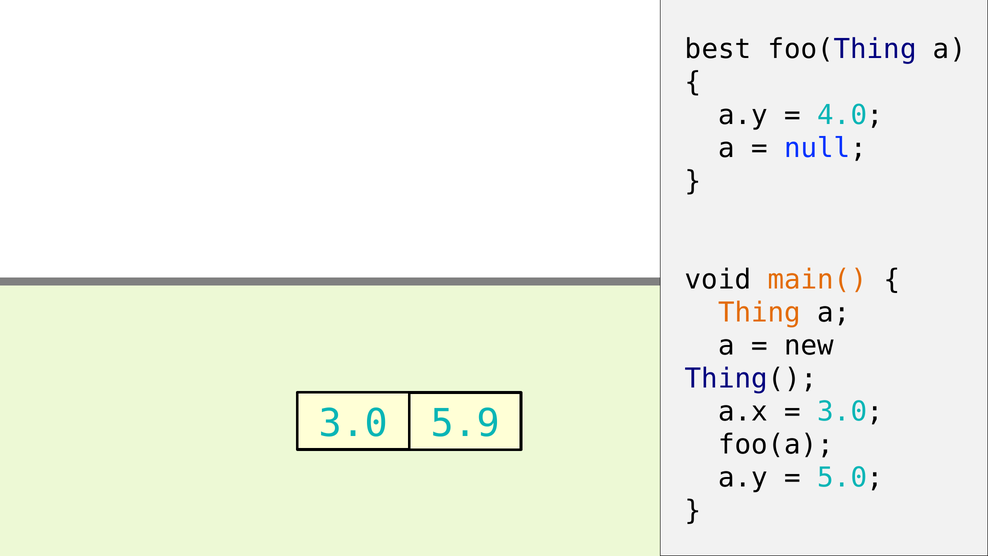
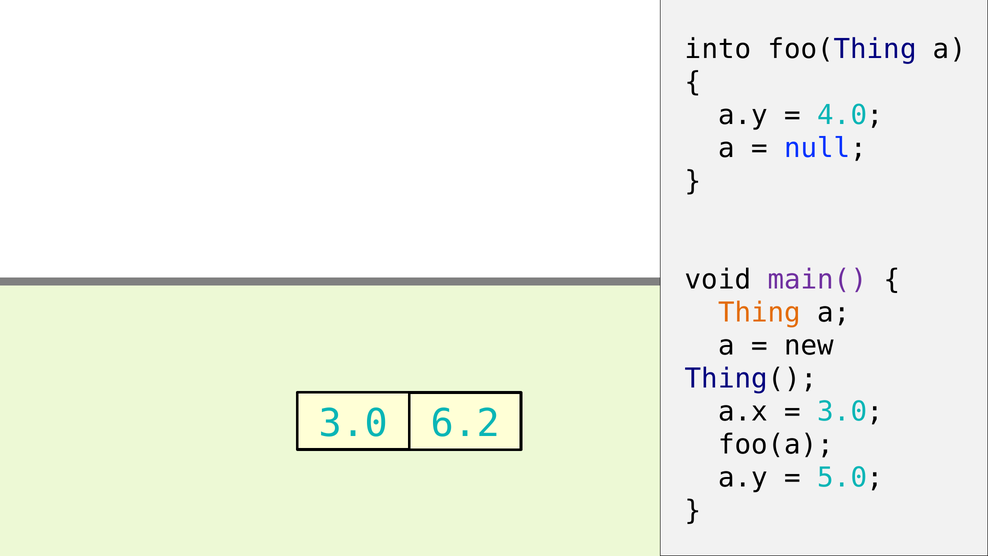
best: best -> into (718, 49)
main( colour: orange -> purple (817, 280)
5.9: 5.9 -> 6.2 (465, 424)
